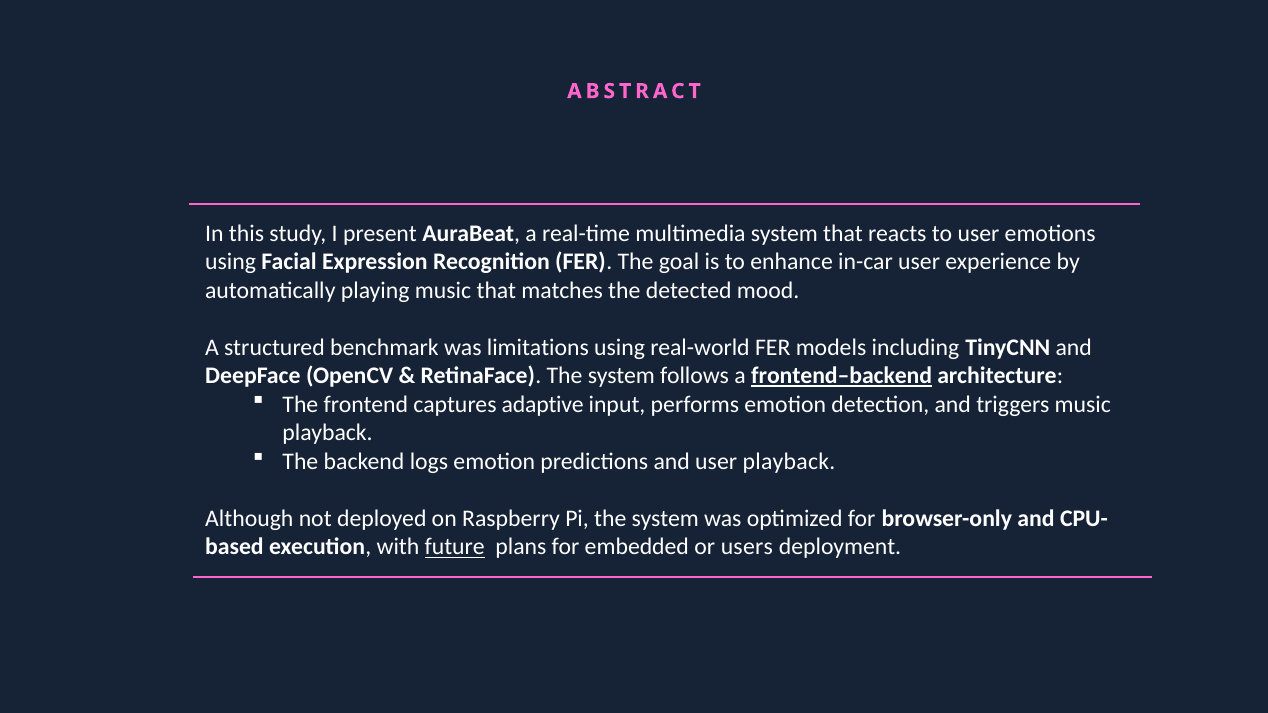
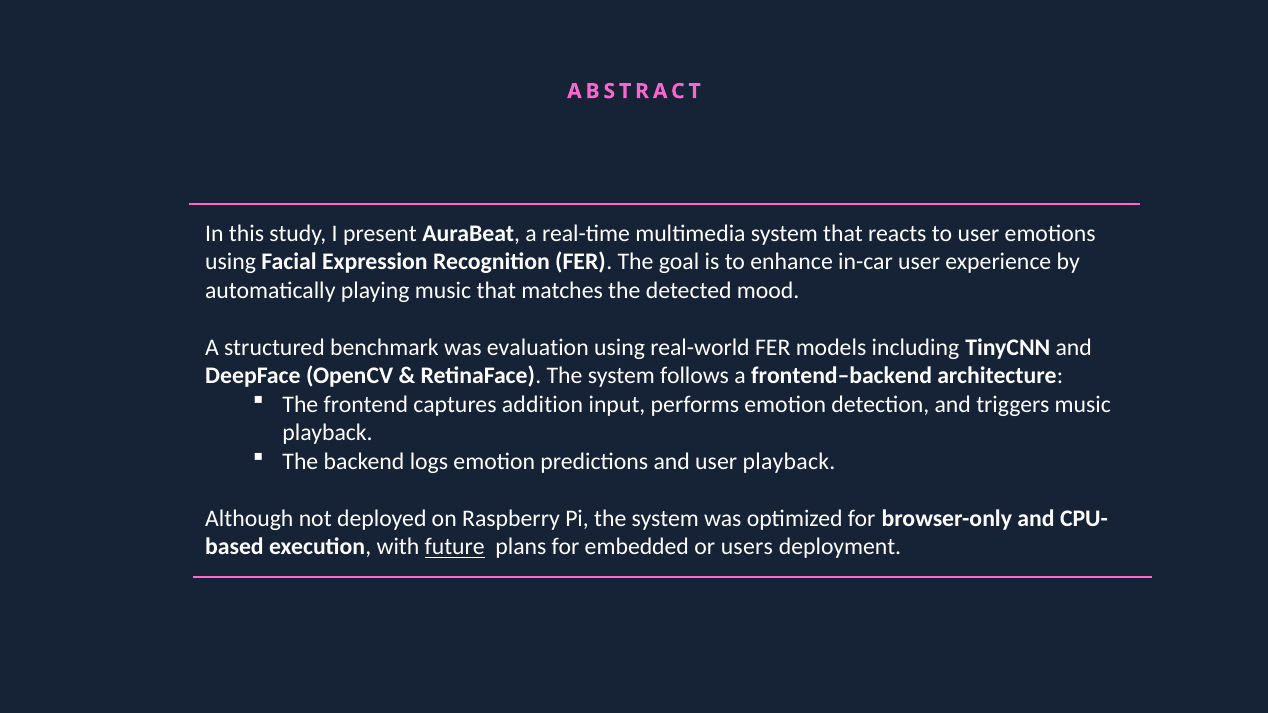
limitations: limitations -> evaluation (538, 348)
frontend–backend underline: present -> none (842, 376)
adaptive: adaptive -> addition (543, 405)
